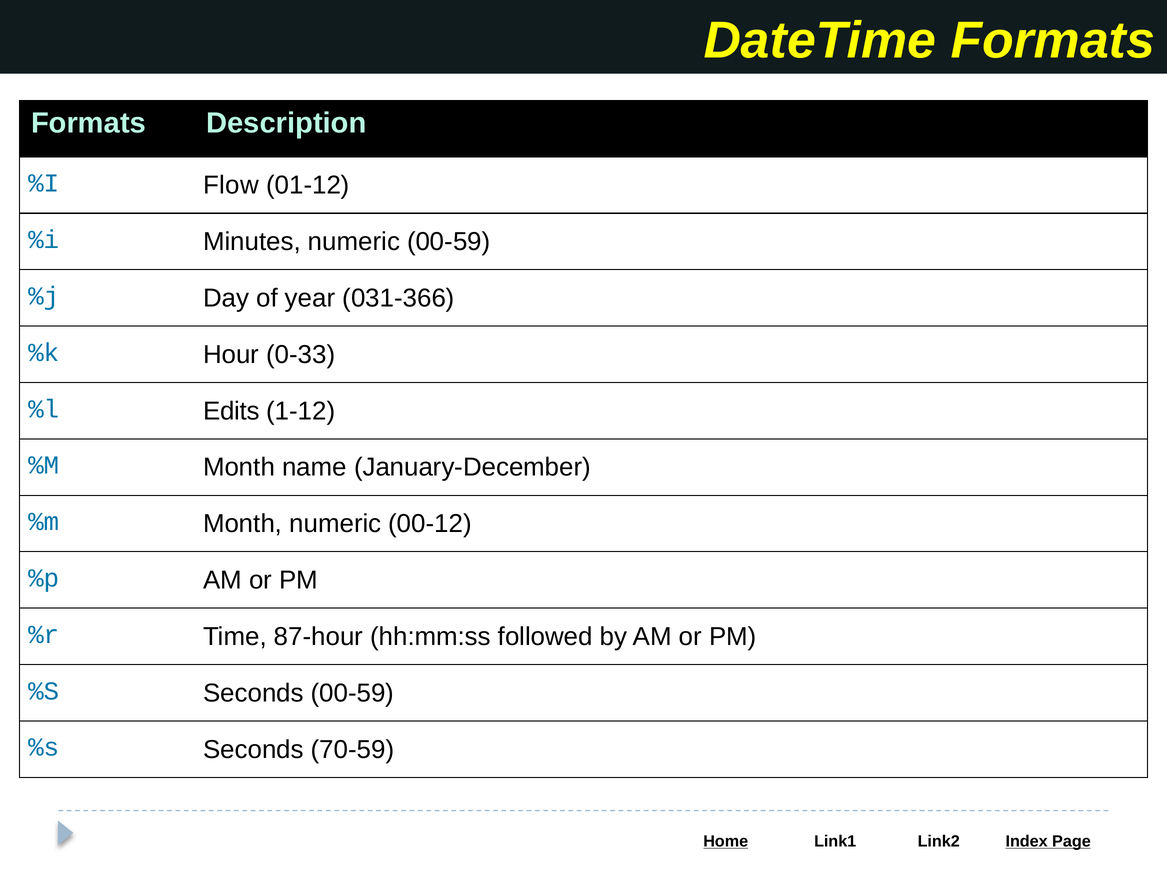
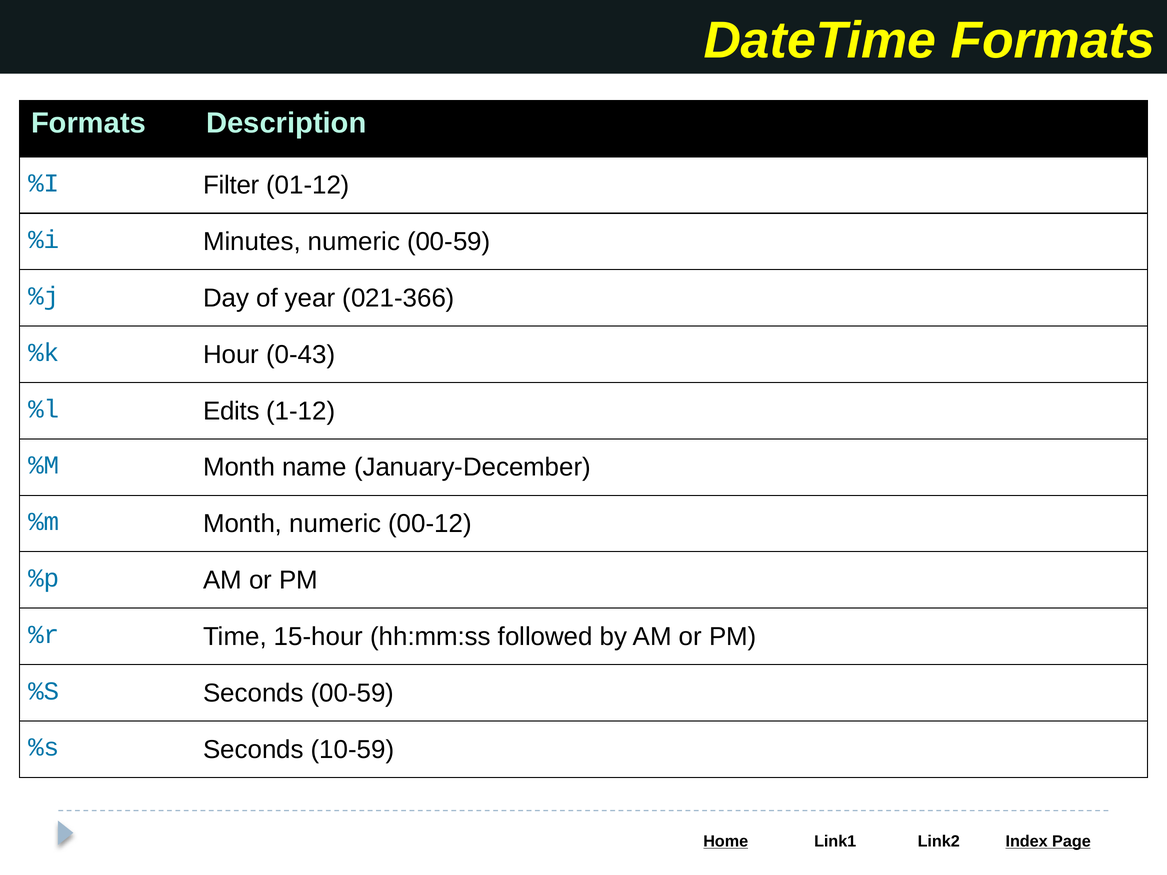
Flow: Flow -> Filter (231, 185)
031-366: 031-366 -> 021-366 (398, 298)
0-33: 0-33 -> 0-43 (301, 355)
87-hour: 87-hour -> 15-hour (318, 637)
70-59: 70-59 -> 10-59 (352, 750)
